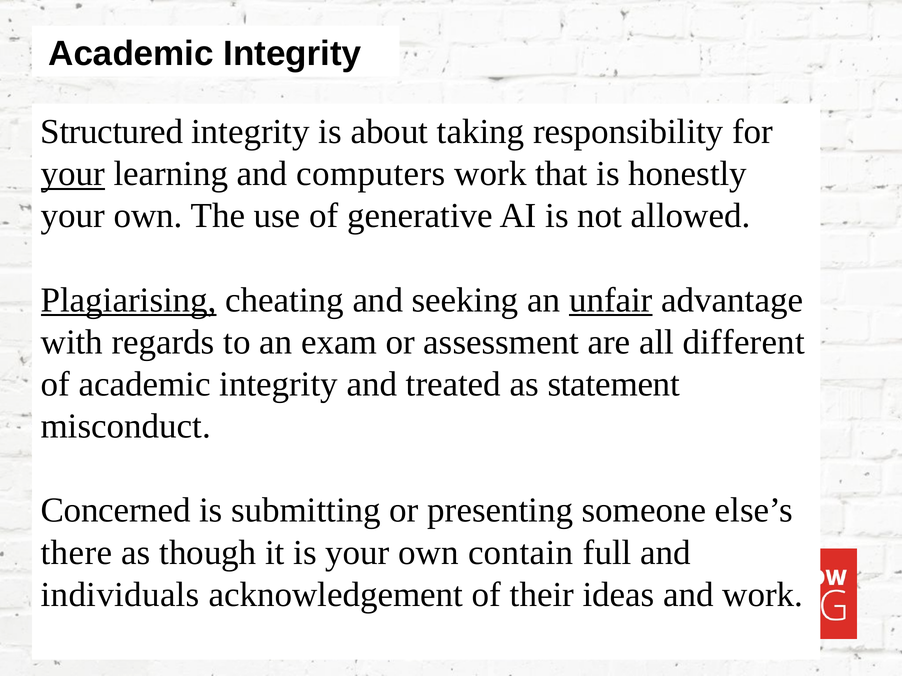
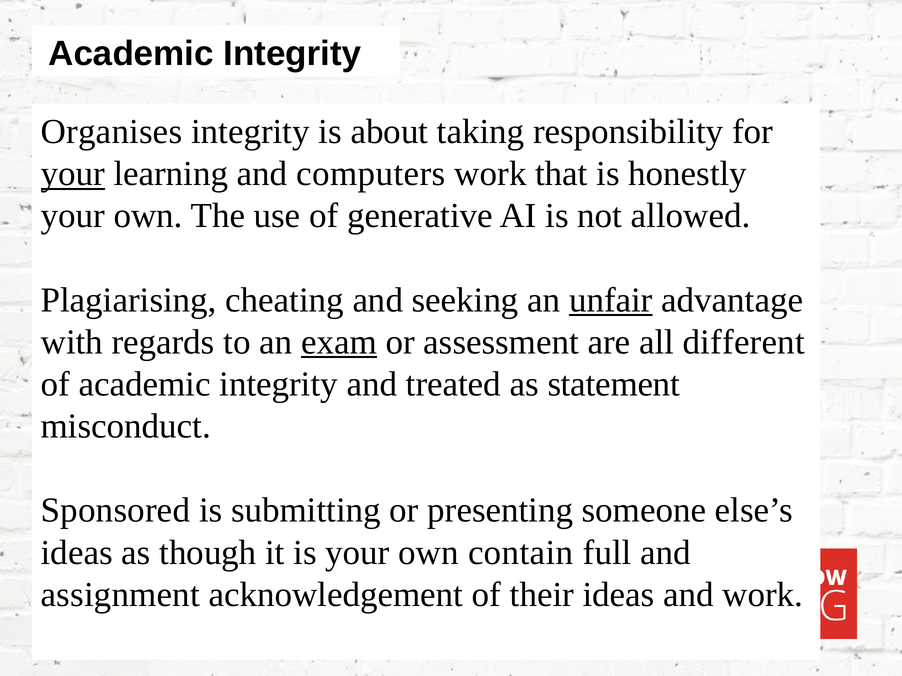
Structured: Structured -> Organises (112, 132)
Plagiarising underline: present -> none (129, 300)
exam underline: none -> present (339, 342)
Concerned: Concerned -> Sponsored (115, 511)
there: there -> ideas (77, 553)
individuals: individuals -> assignment (120, 595)
